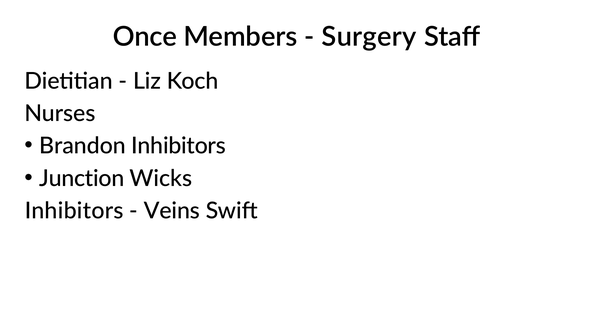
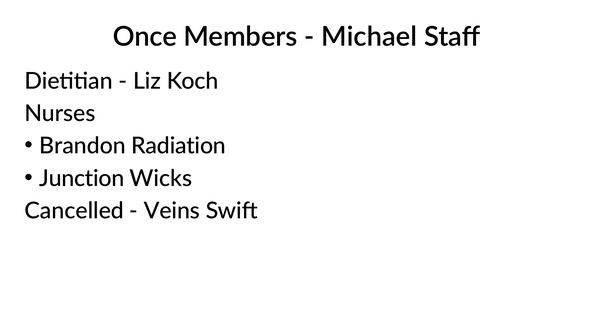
Surgery: Surgery -> Michael (369, 37)
Brandon Inhibitors: Inhibitors -> Radiation (179, 146)
Inhibitors: Inhibitors -> Cancelled (74, 211)
